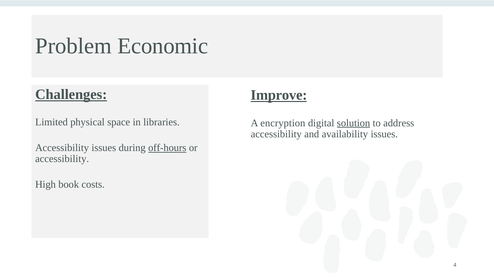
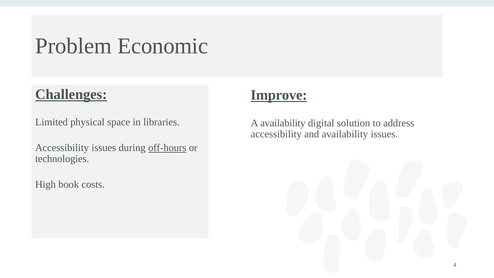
A encryption: encryption -> availability (283, 123)
solution underline: present -> none (354, 123)
accessibility: accessibility -> technologies (62, 159)
